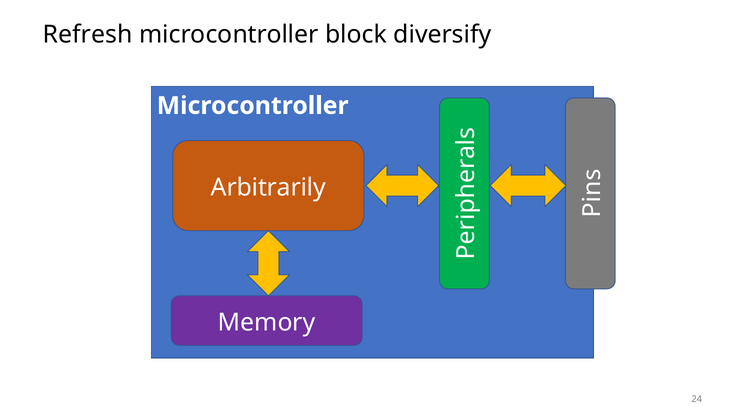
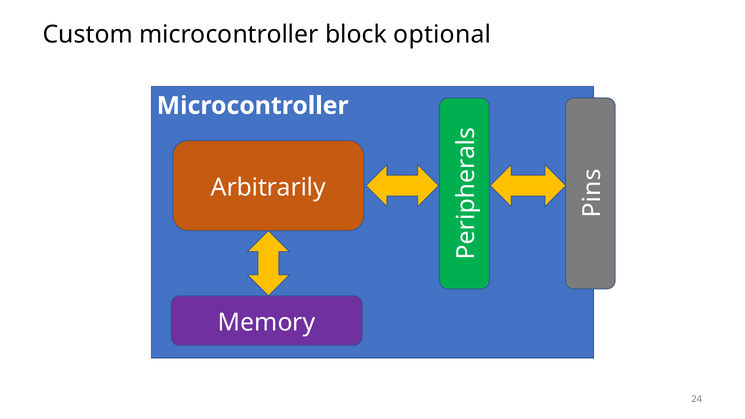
Refresh: Refresh -> Custom (88, 35)
diversify: diversify -> optional (442, 35)
